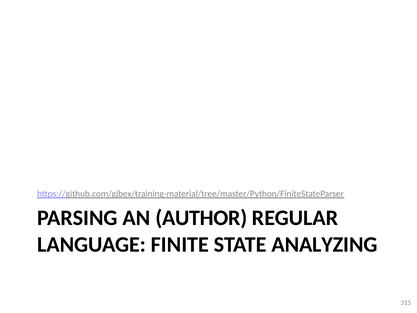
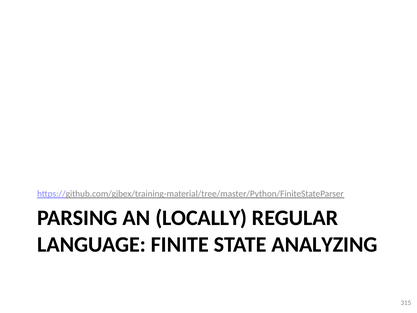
AUTHOR: AUTHOR -> LOCALLY (201, 218)
